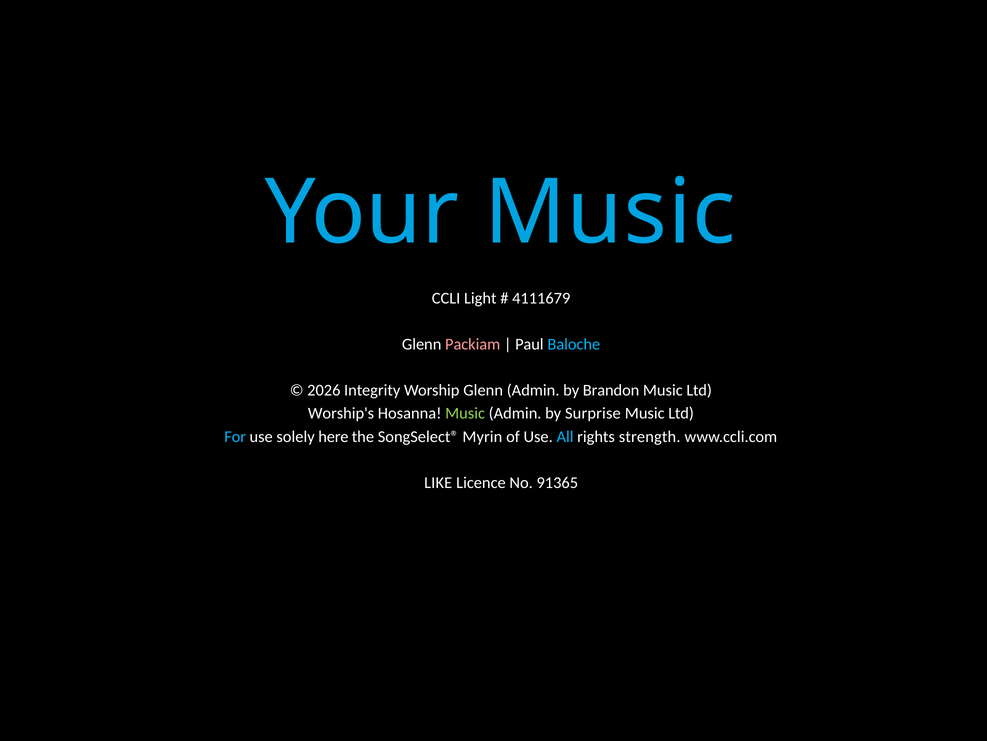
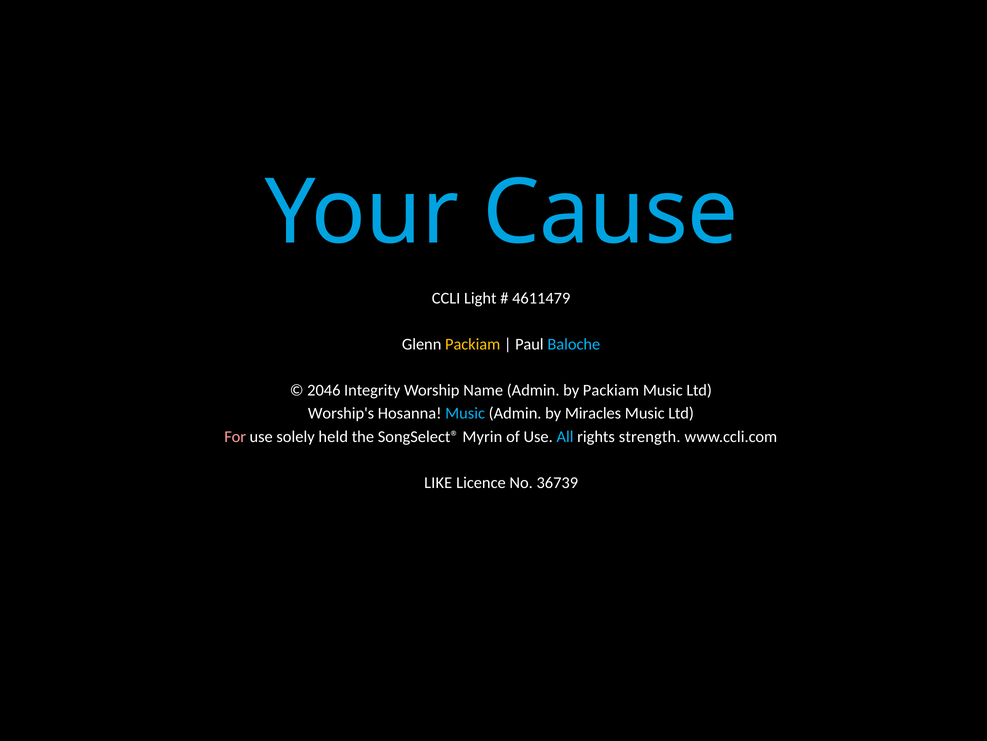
Your Music: Music -> Cause (611, 213)
4111679: 4111679 -> 4611479 (541, 298)
Packiam colour: pink -> yellow (473, 344)
2026: 2026 -> 2046 (324, 390)
Worship Glenn: Glenn -> Name (483, 390)
by Brandon: Brandon -> Packiam (611, 390)
Music colour: light green -> light blue (465, 413)
Surprise: Surprise -> Miracles (593, 413)
For colour: light blue -> pink (235, 436)
here: here -> held (333, 436)
91365: 91365 -> 36739 (557, 482)
